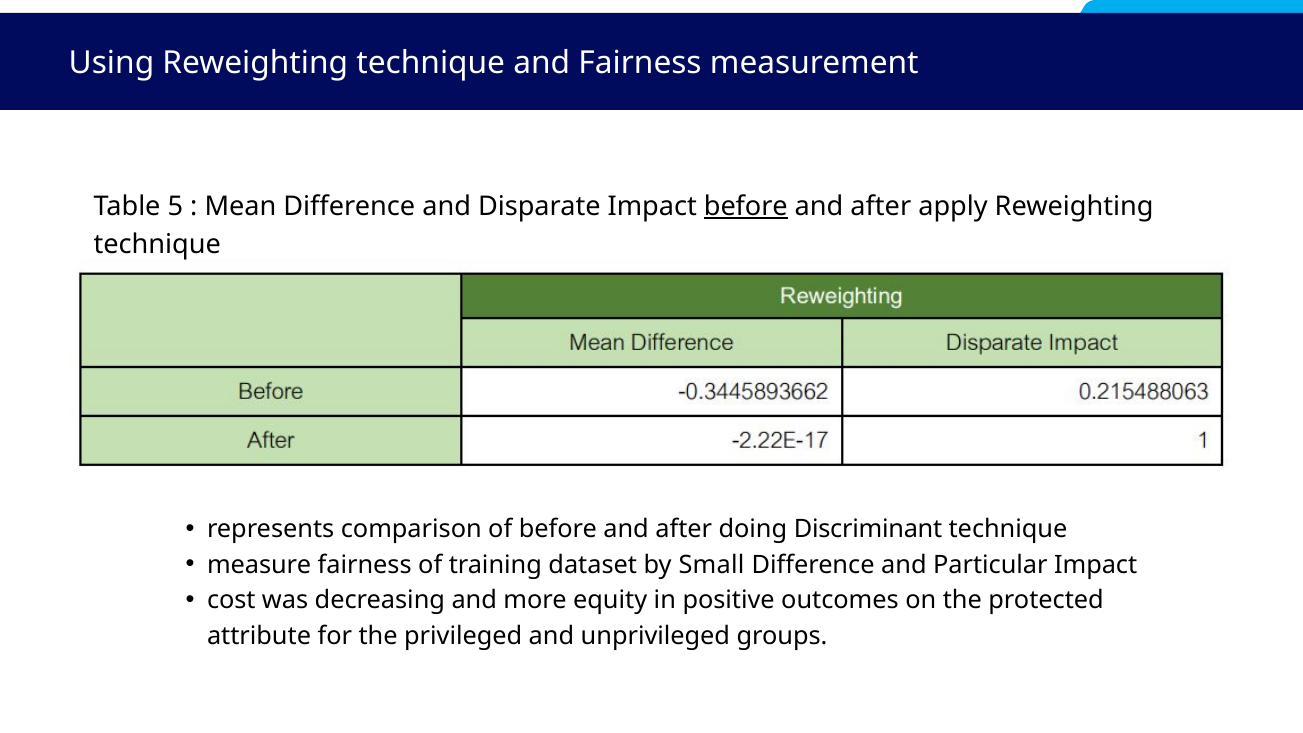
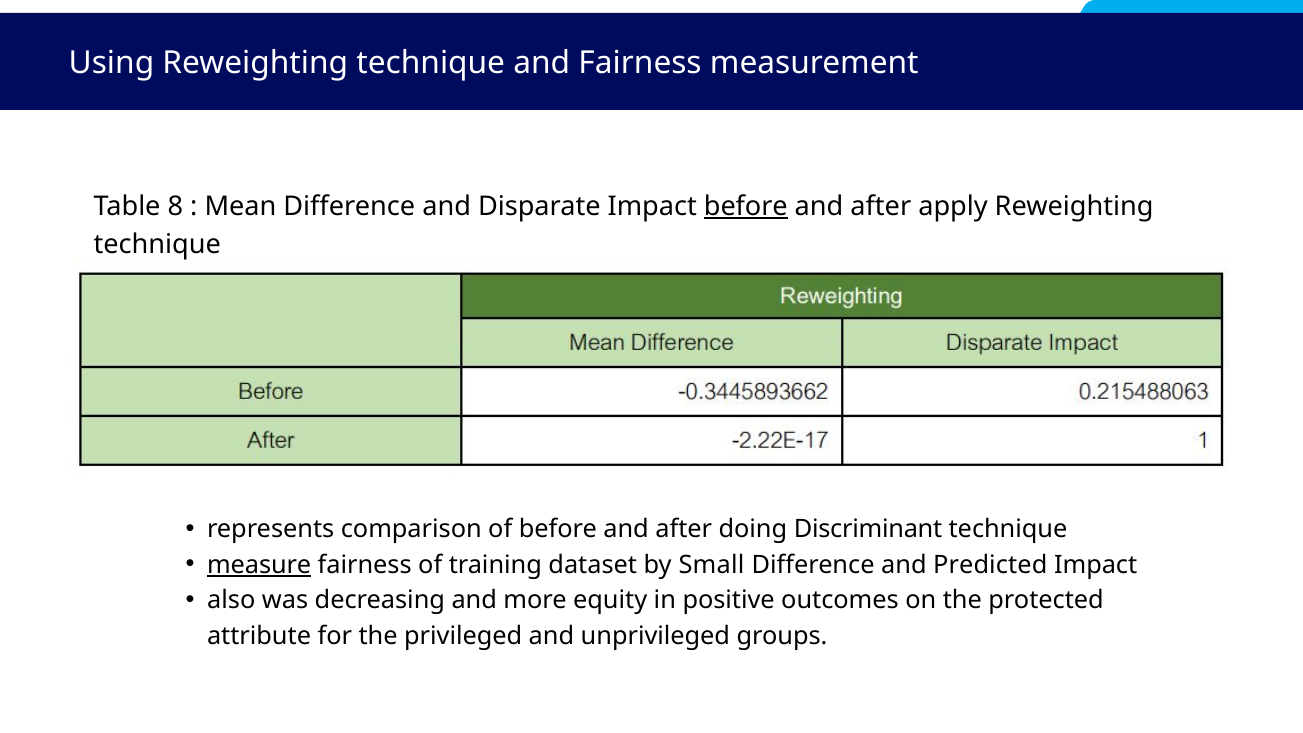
5: 5 -> 8 (175, 206)
measure underline: none -> present (259, 565)
Particular: Particular -> Predicted (990, 565)
cost: cost -> also (231, 600)
